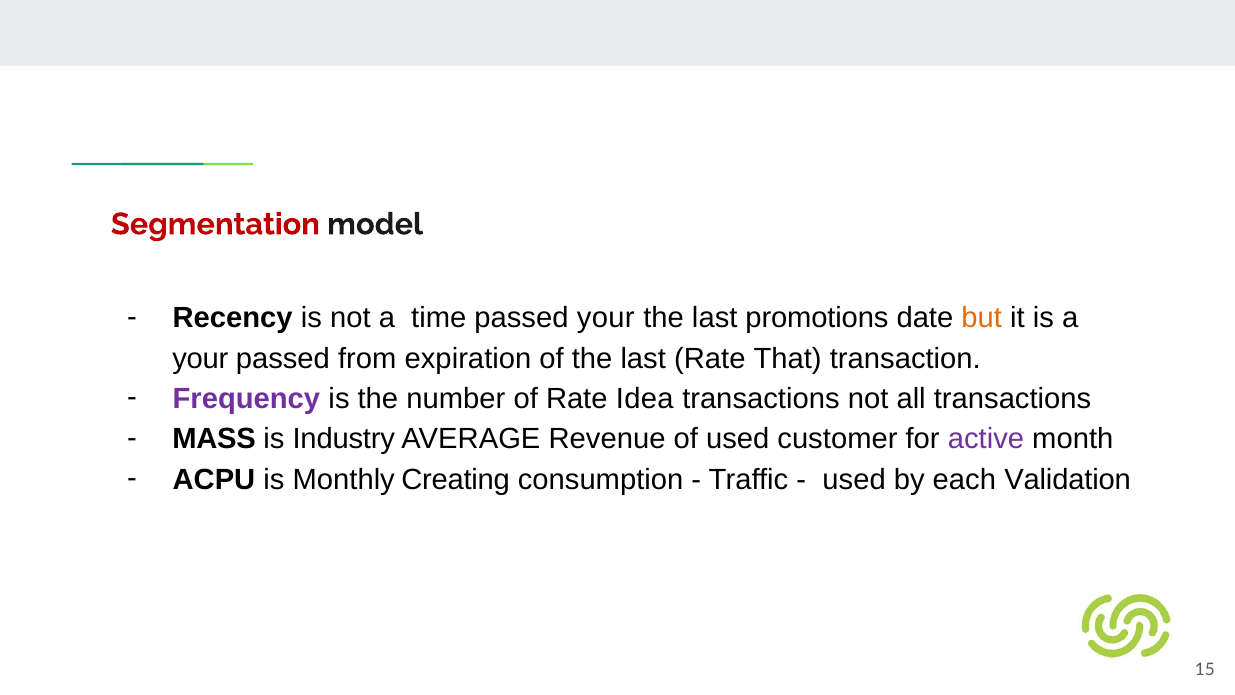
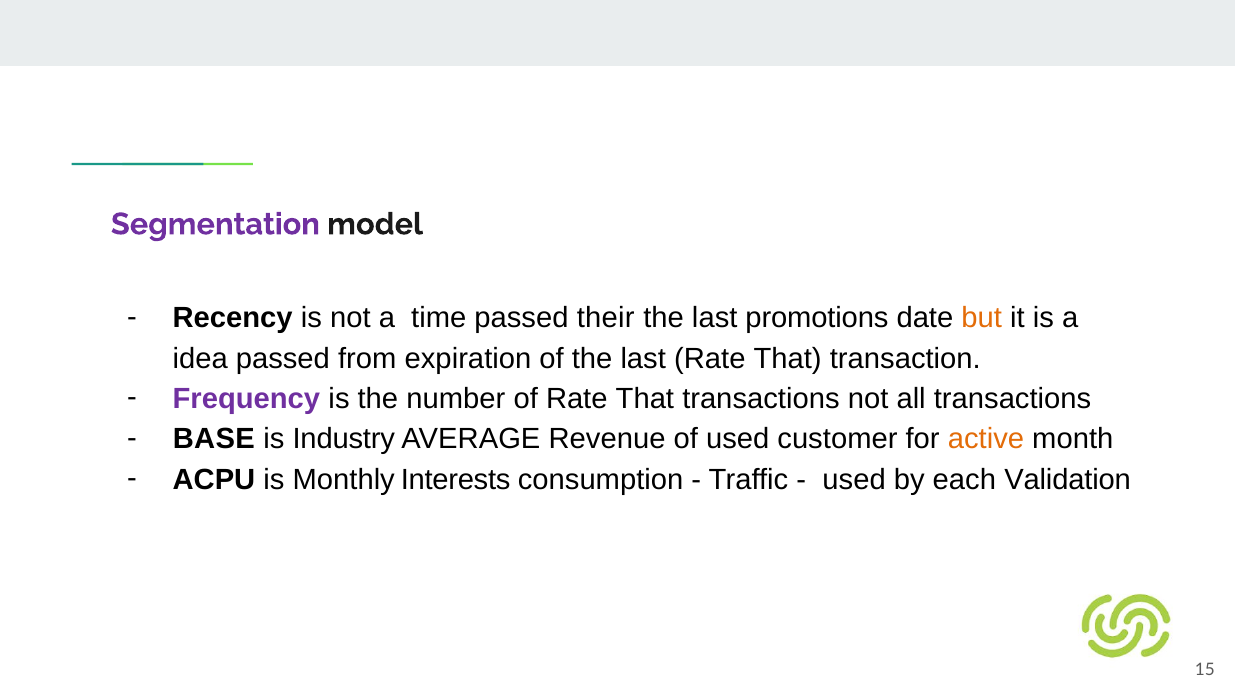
Segmentation colour: red -> purple (215, 224)
passed your: your -> their (606, 318)
your: your -> idea (200, 358)
of Rate Idea: Idea -> That (645, 399)
MASS: MASS -> BASE (214, 439)
active colour: purple -> orange (986, 439)
Creating: Creating -> Interests (456, 479)
